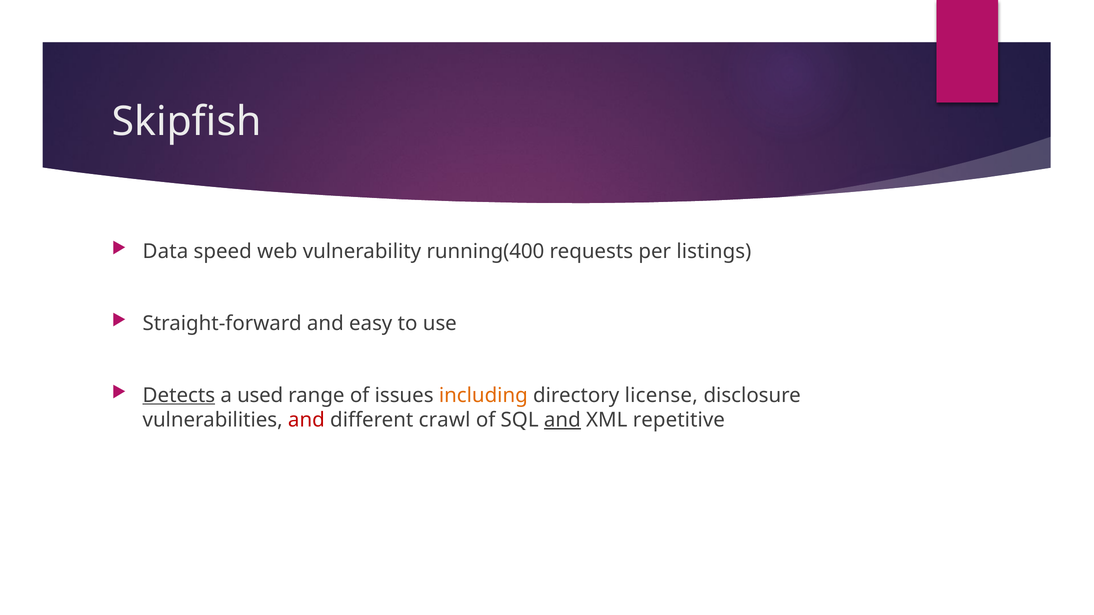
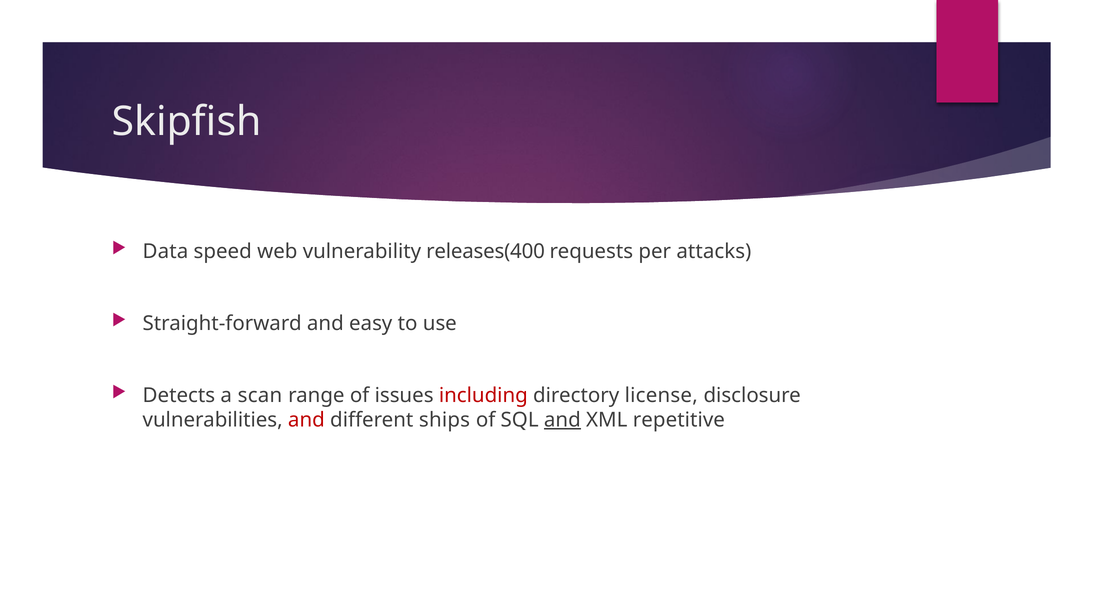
running(400: running(400 -> releases(400 (486, 251)
listings: listings -> attacks (714, 251)
Detects underline: present -> none (179, 396)
used: used -> scan (260, 396)
including colour: orange -> red (483, 396)
crawl: crawl -> ships (445, 420)
